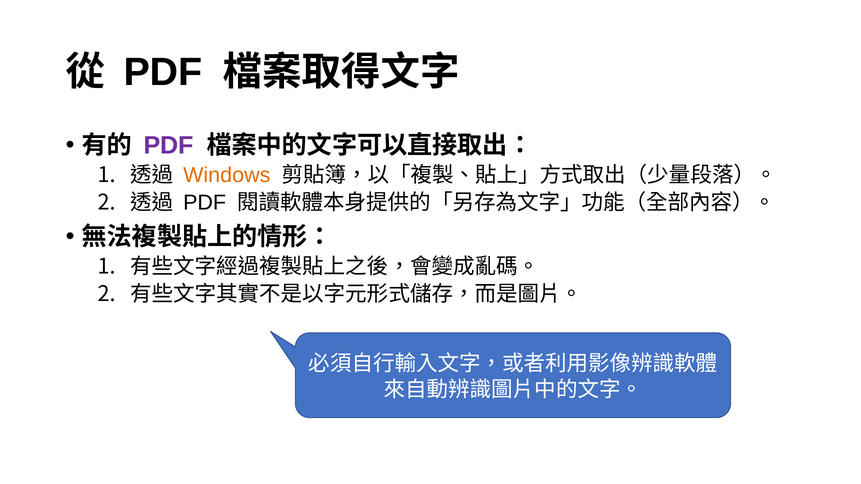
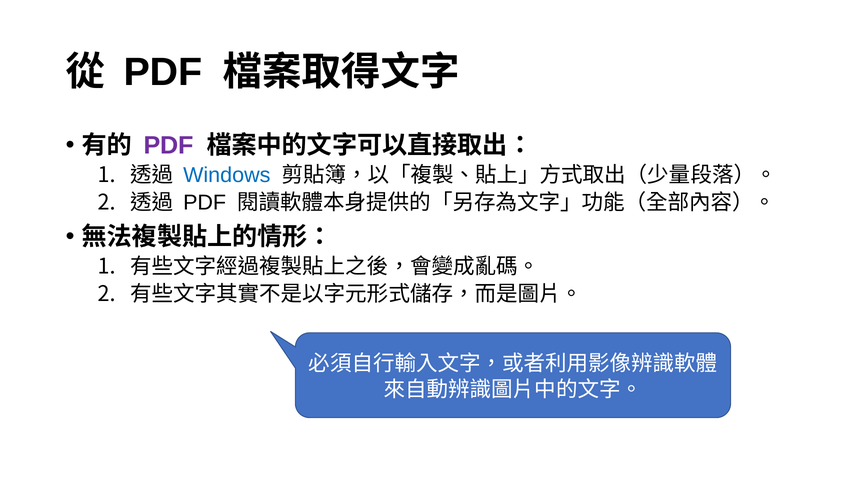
Windows colour: orange -> blue (227, 175)
